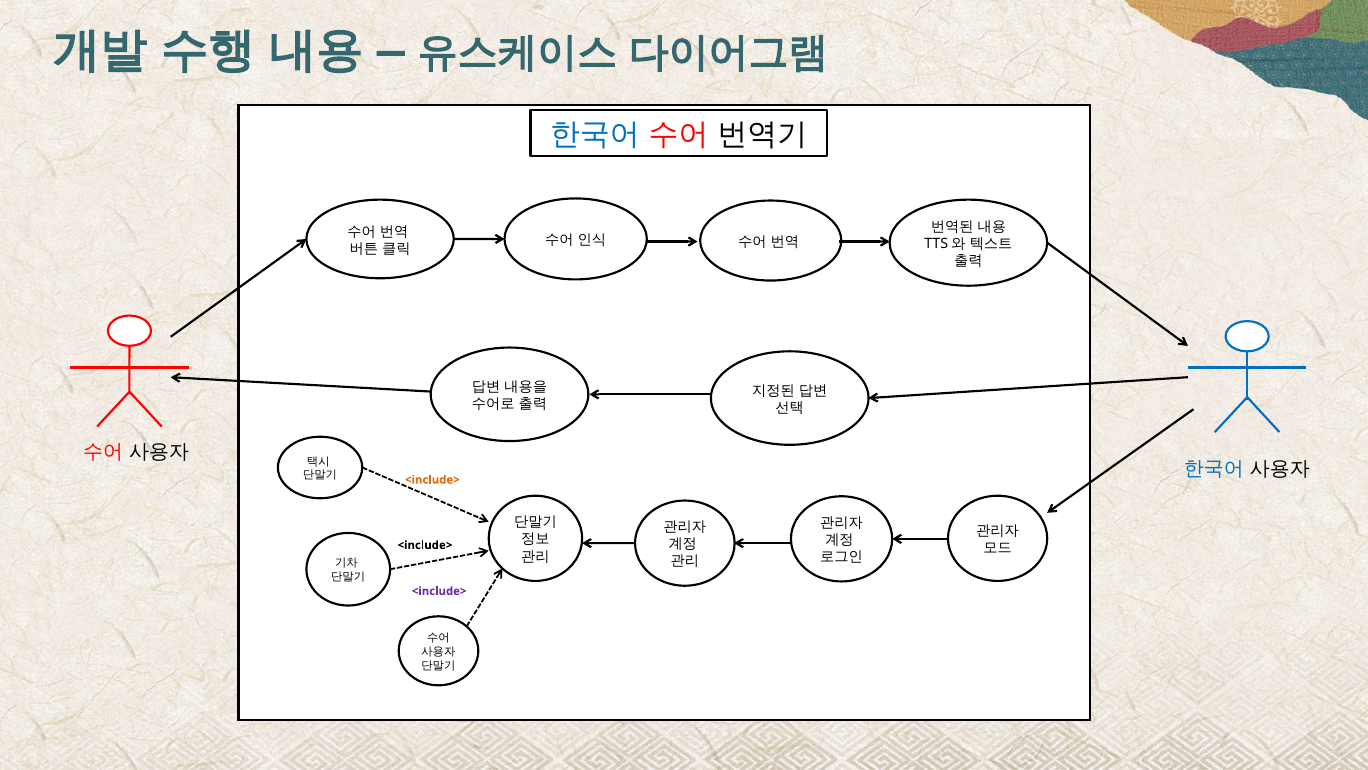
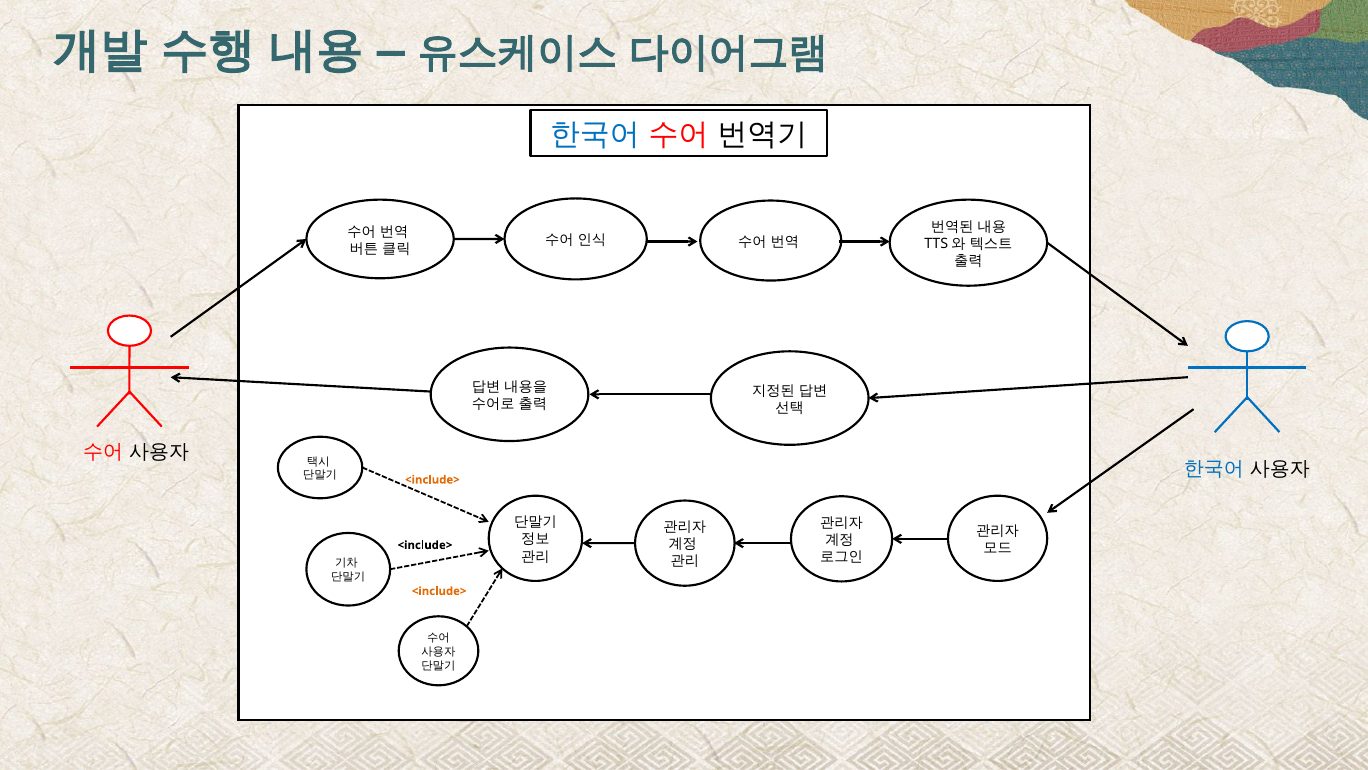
<include> colour: purple -> orange (439, 591)
